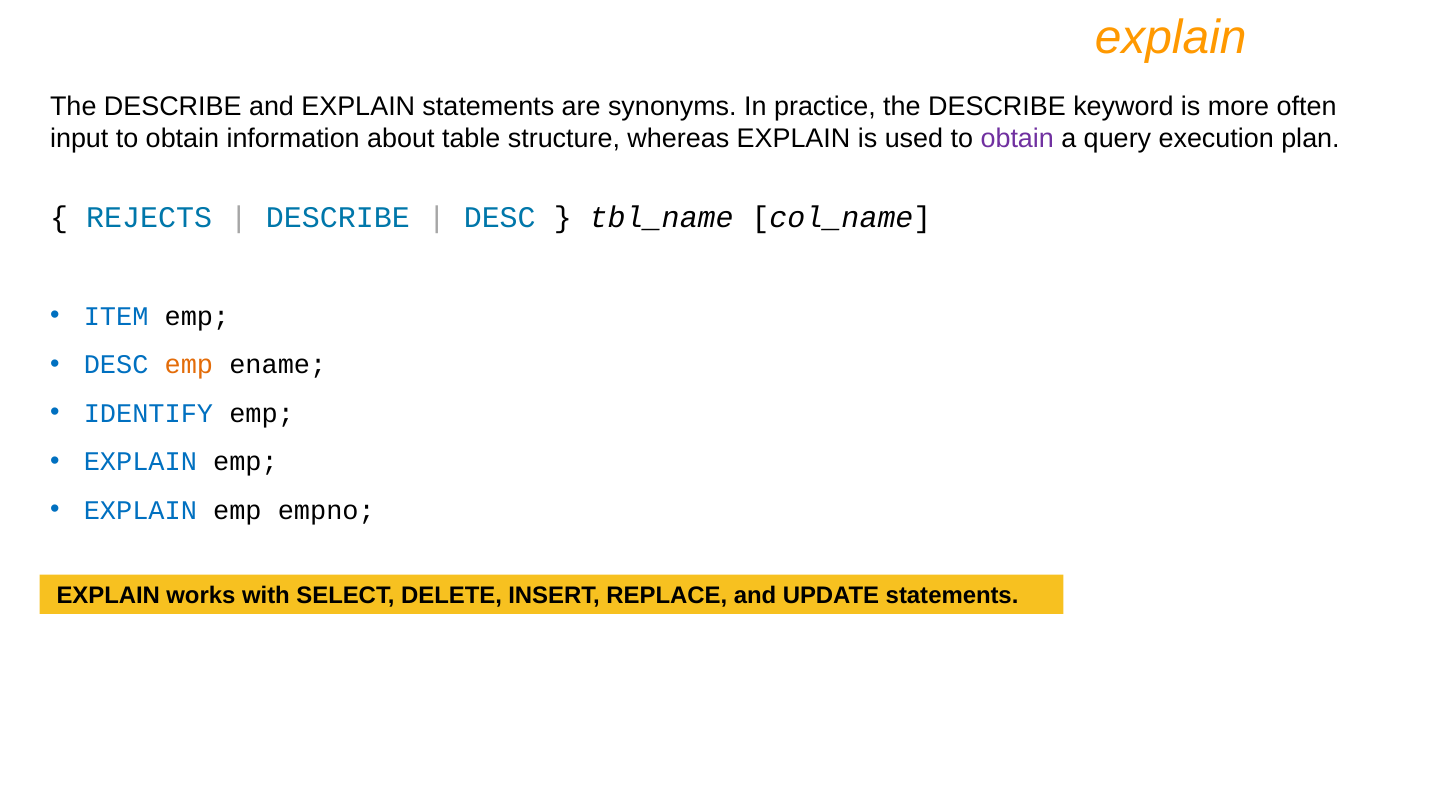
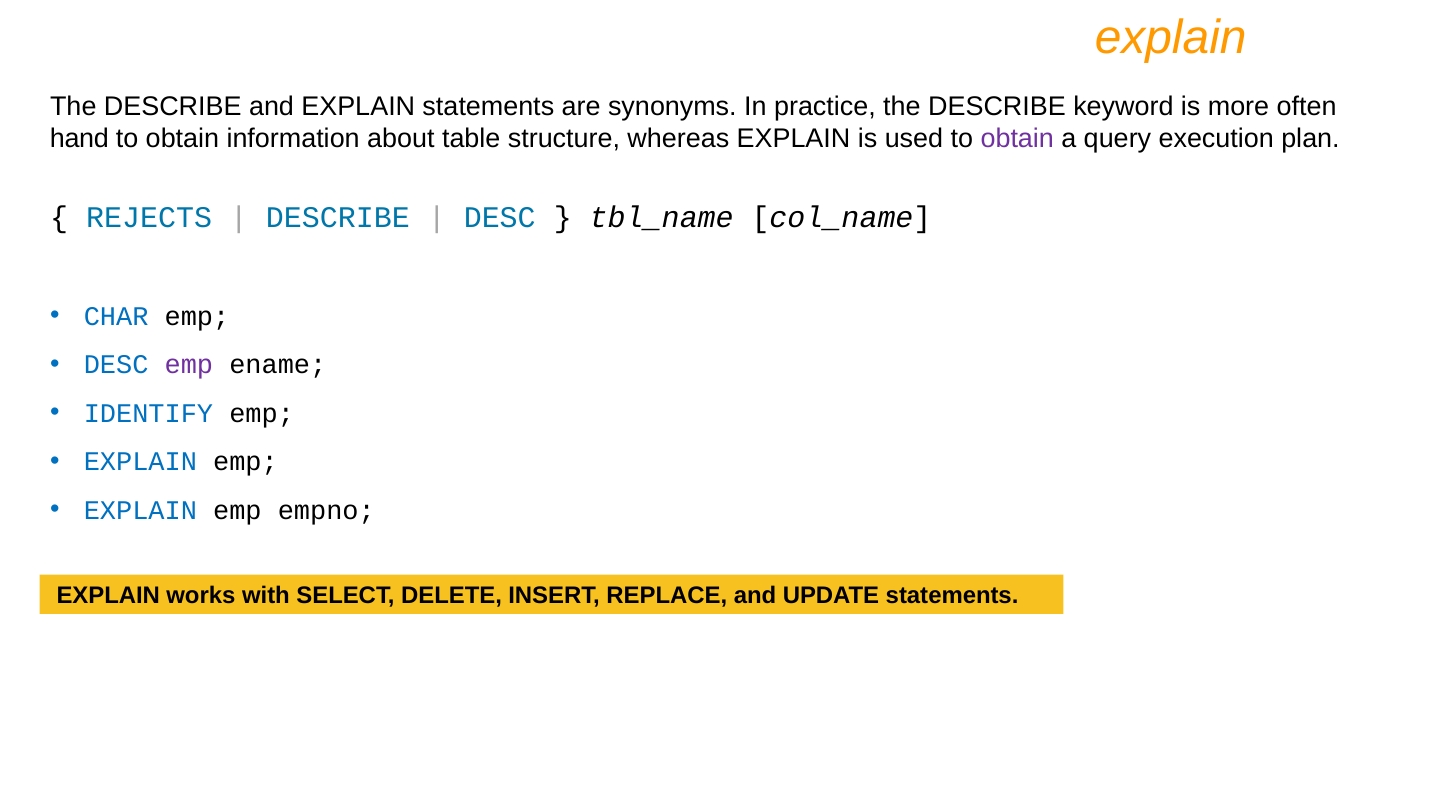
input: input -> hand (79, 139)
ITEM: ITEM -> CHAR (116, 316)
emp colour: orange -> purple (189, 365)
